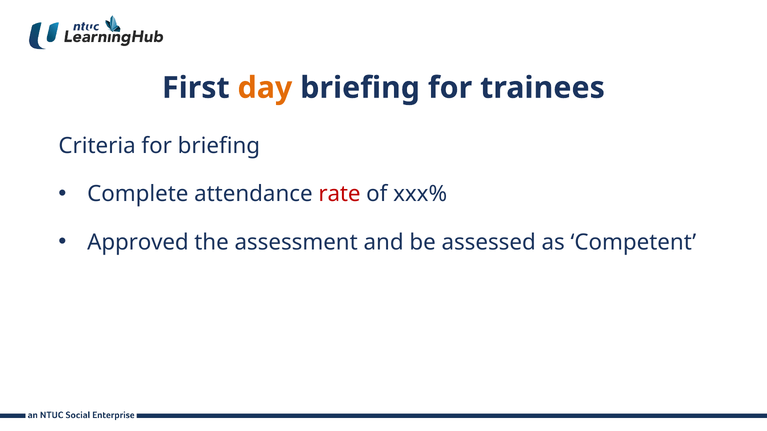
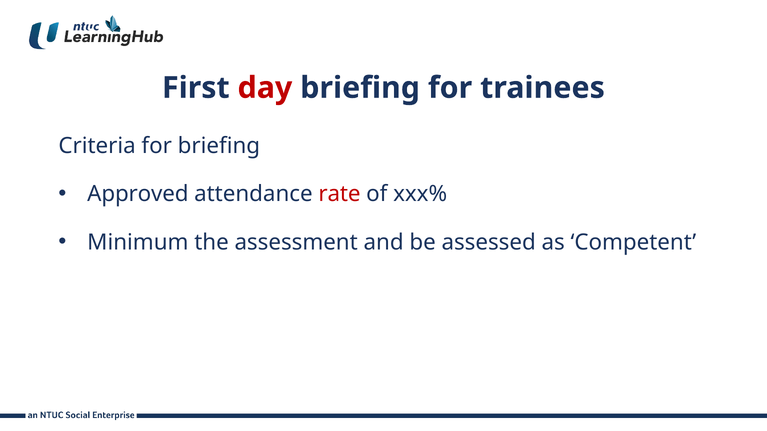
day colour: orange -> red (265, 88)
Complete: Complete -> Approved (138, 194)
Approved: Approved -> Minimum (138, 242)
